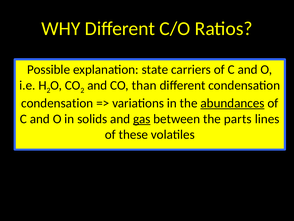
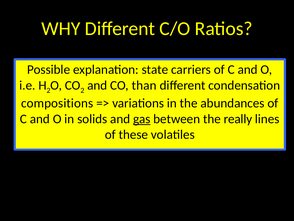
condensation: condensation -> compositions (57, 103)
abundances underline: present -> none (232, 103)
parts: parts -> really (238, 119)
